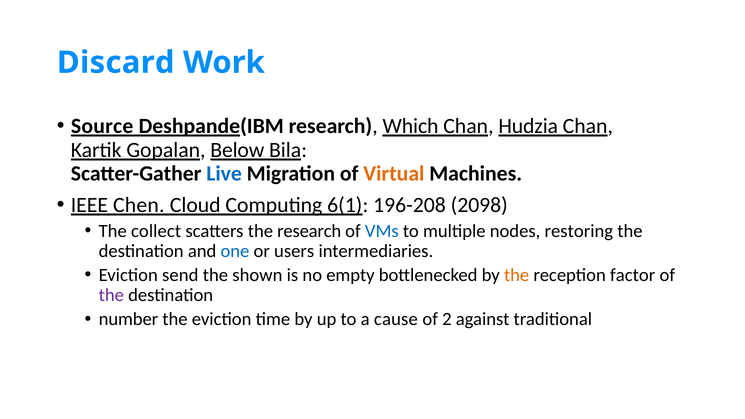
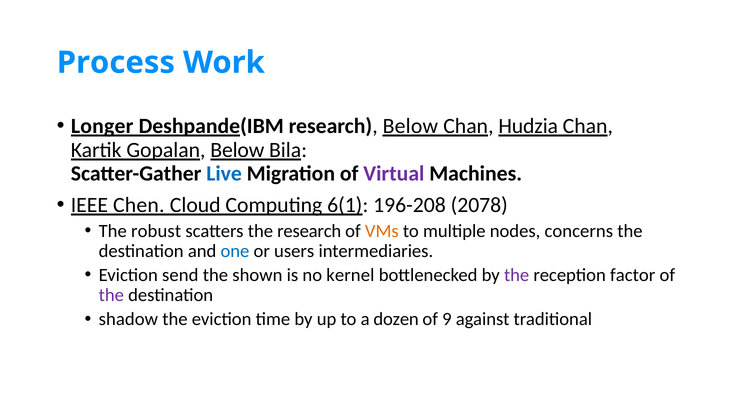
Discard: Discard -> Process (116, 63)
Source: Source -> Longer (102, 126)
research Which: Which -> Below (410, 126)
Virtual colour: orange -> purple (394, 174)
2098: 2098 -> 2078 (479, 205)
collect: collect -> robust (156, 231)
VMs colour: blue -> orange (382, 231)
restoring: restoring -> concerns (579, 231)
empty: empty -> kernel (350, 275)
the colour: orange -> purple (517, 275)
number: number -> shadow (128, 319)
cause: cause -> dozen (396, 319)
2: 2 -> 9 (447, 319)
